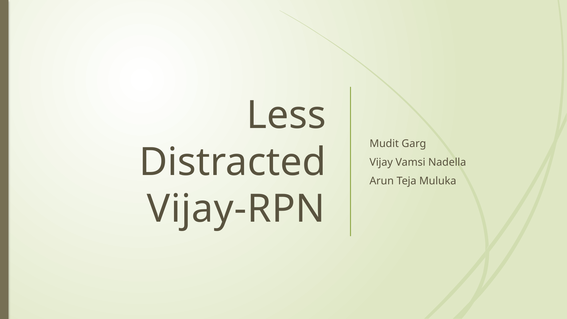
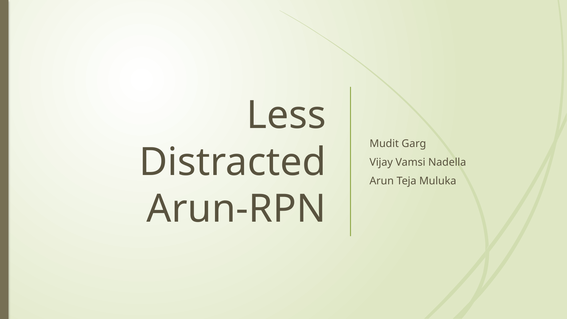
Vijay-RPN: Vijay-RPN -> Arun-RPN (236, 209)
